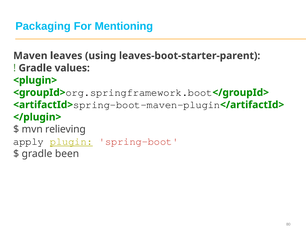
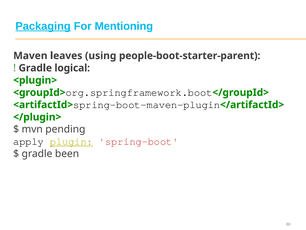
Packaging underline: none -> present (43, 26)
leaves-boot-starter-parent: leaves-boot-starter-parent -> people-boot-starter-parent (190, 56)
values: values -> logical (72, 68)
relieving: relieving -> pending (65, 129)
